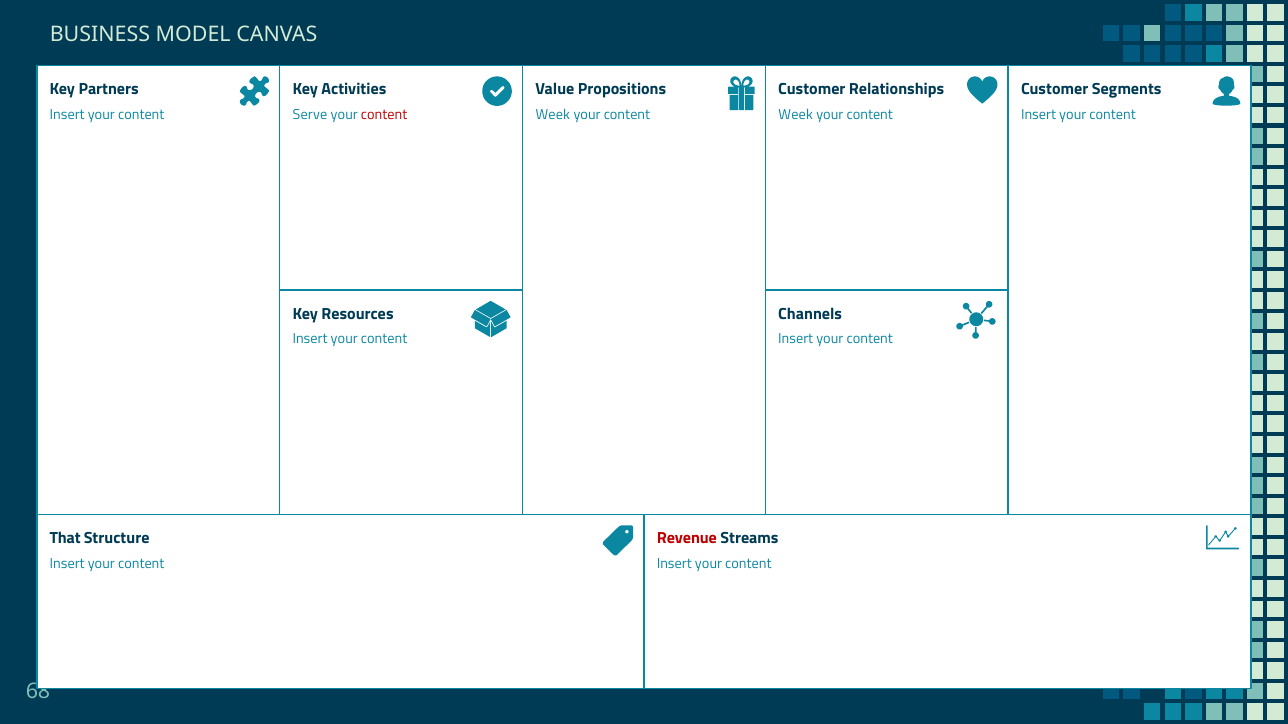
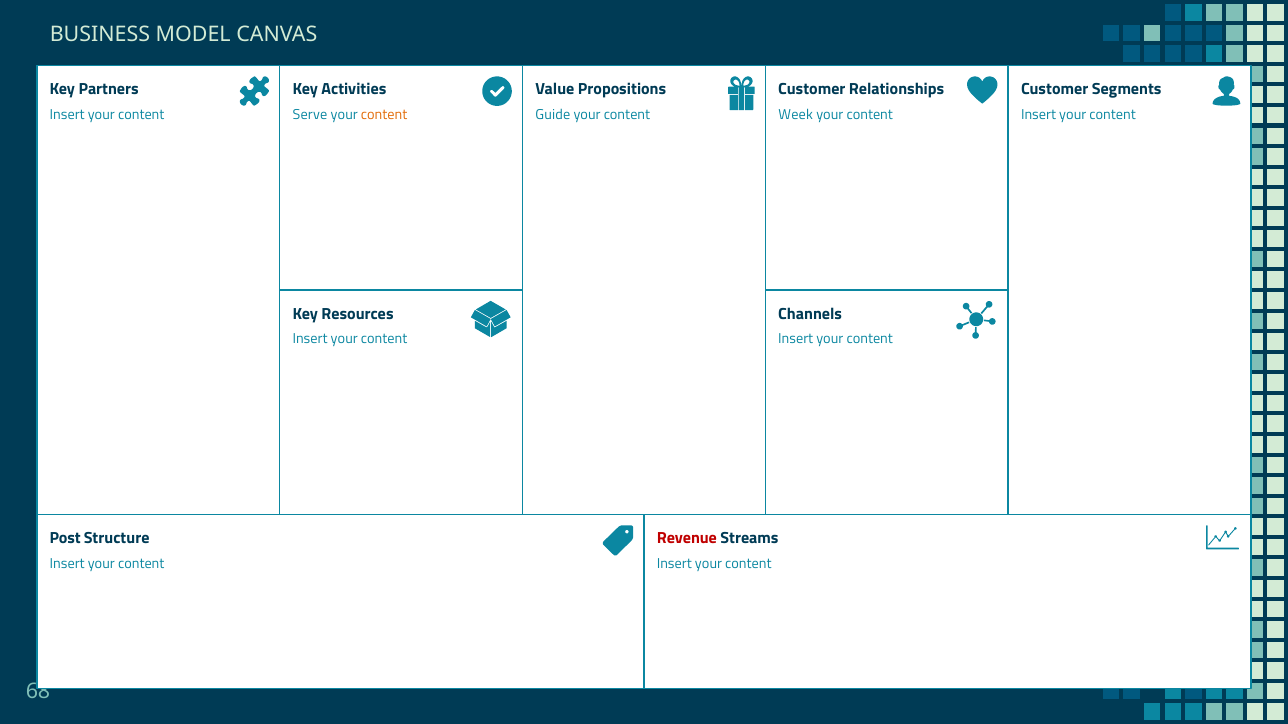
content colour: red -> orange (384, 115)
Week: Week -> Guide (553, 115)
That: That -> Post (65, 539)
